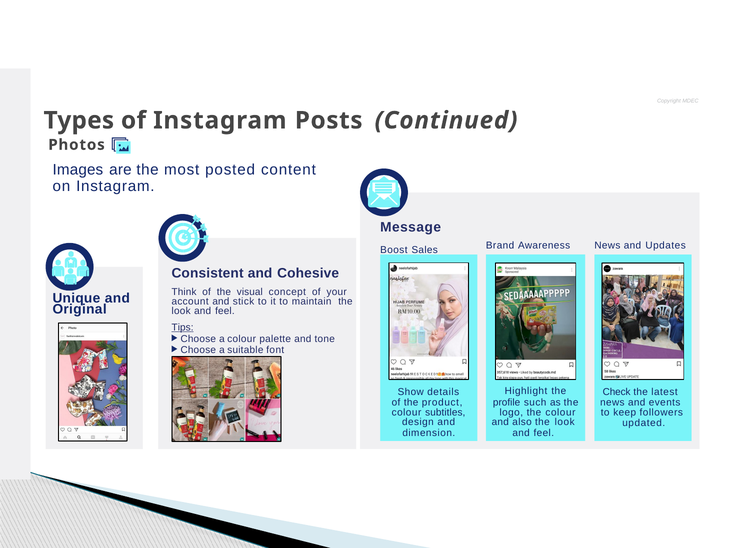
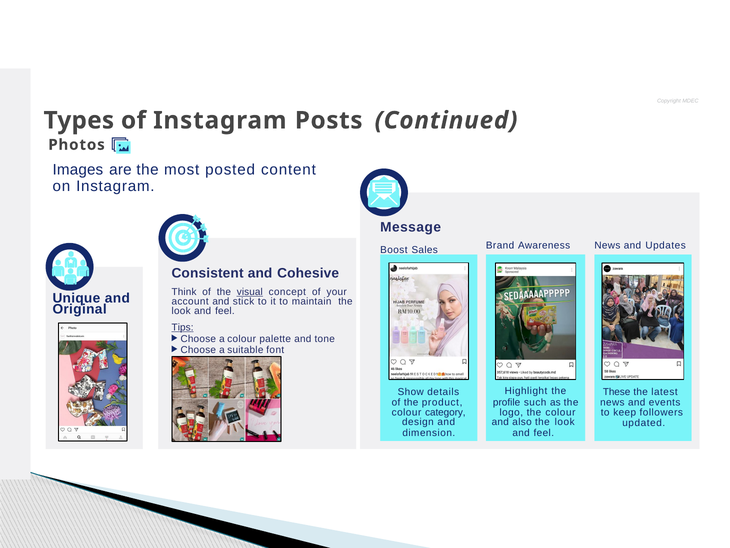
visual underline: none -> present (250, 292)
Check: Check -> These (617, 392)
subtitles: subtitles -> category (445, 412)
